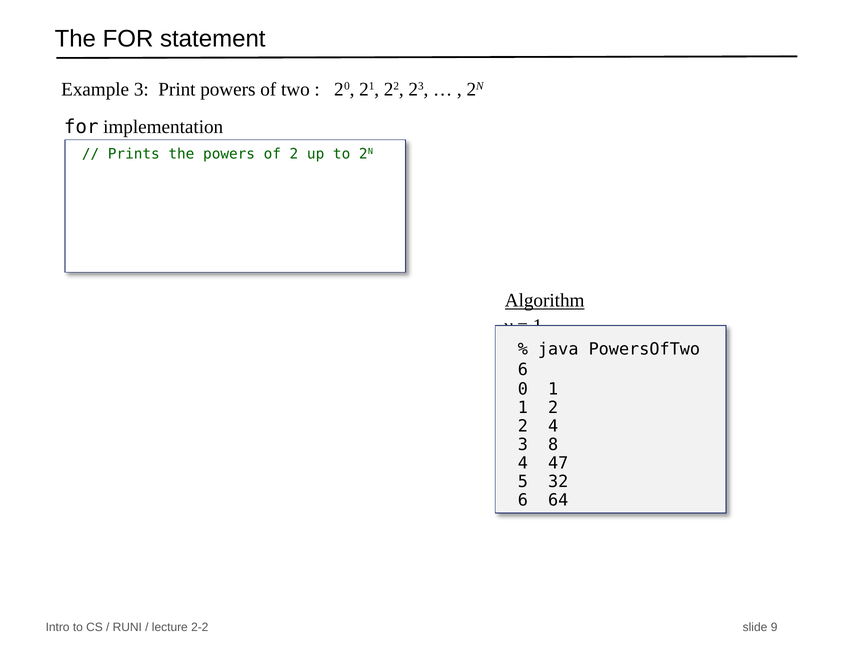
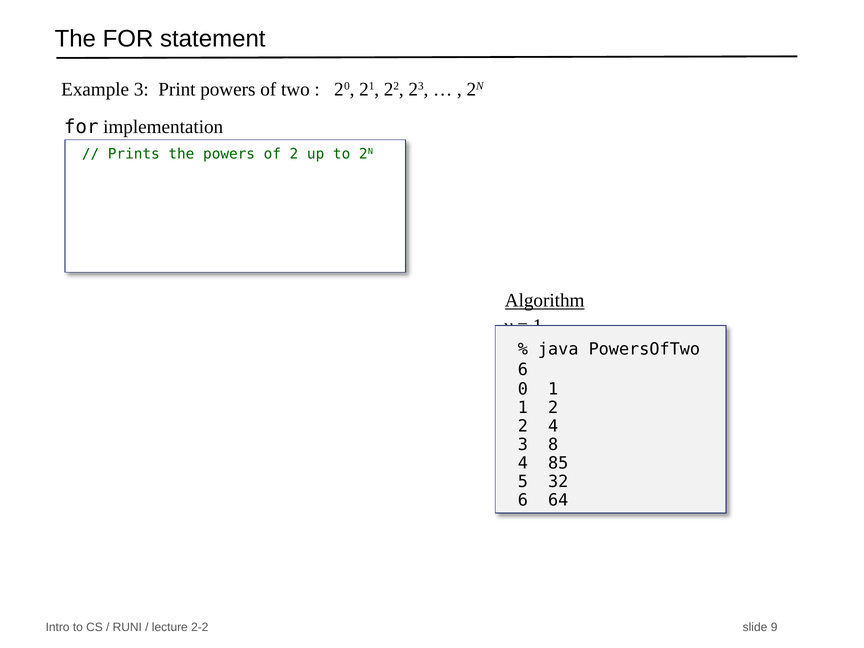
47: 47 -> 85 (558, 463)
